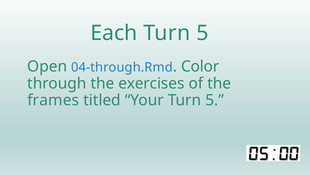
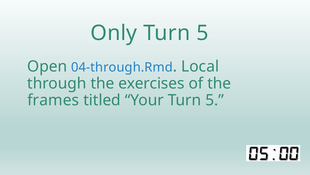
Each: Each -> Only (114, 33)
Color: Color -> Local (200, 66)
